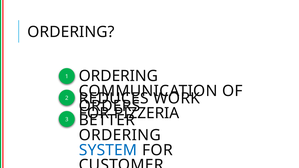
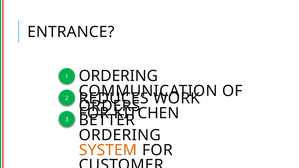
ORDERING: ORDERING -> ENTRANCE (71, 32)
PIZZERIA: PIZZERIA -> KITCHEN (147, 113)
SYSTEM colour: blue -> orange (108, 150)
